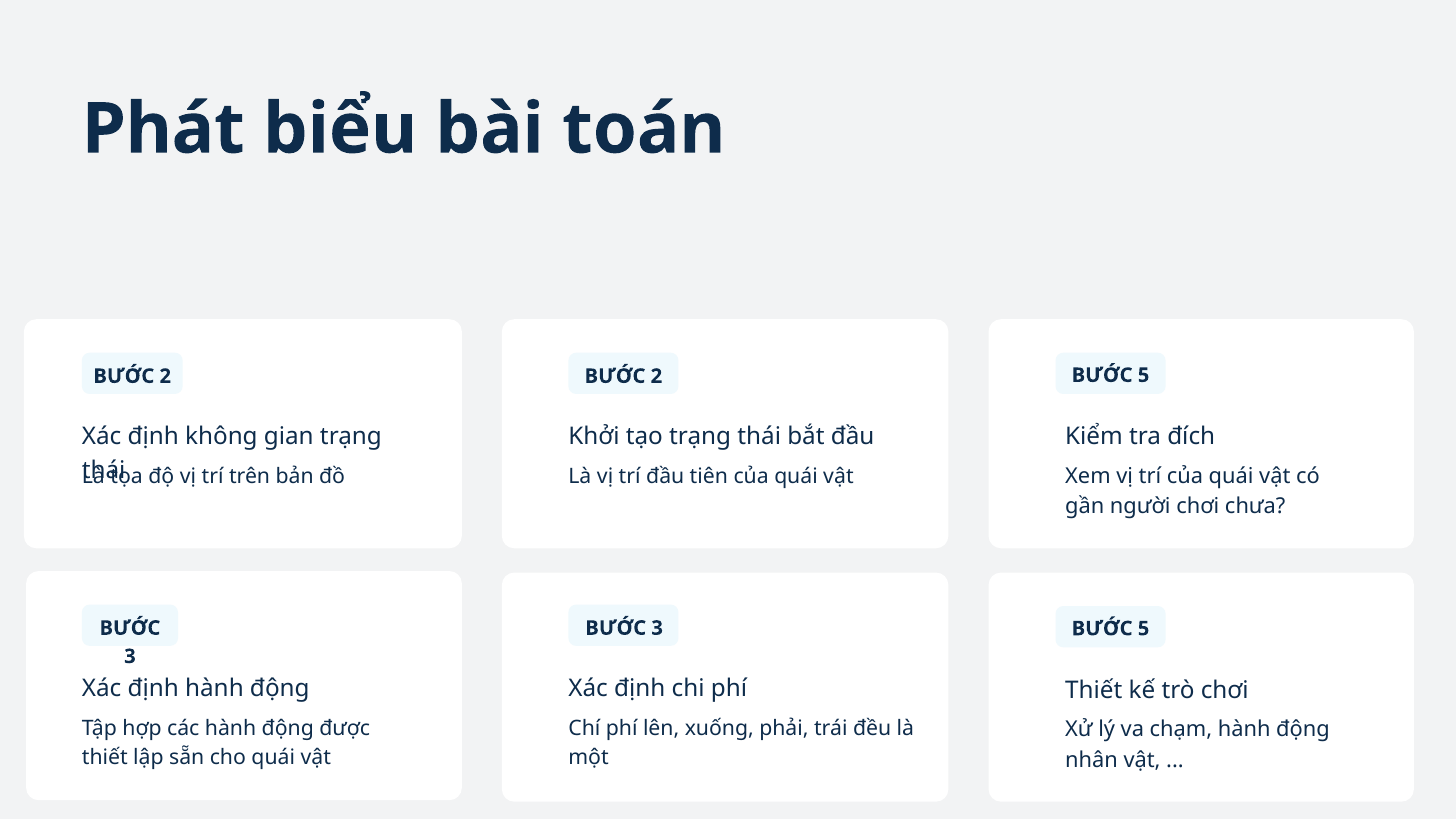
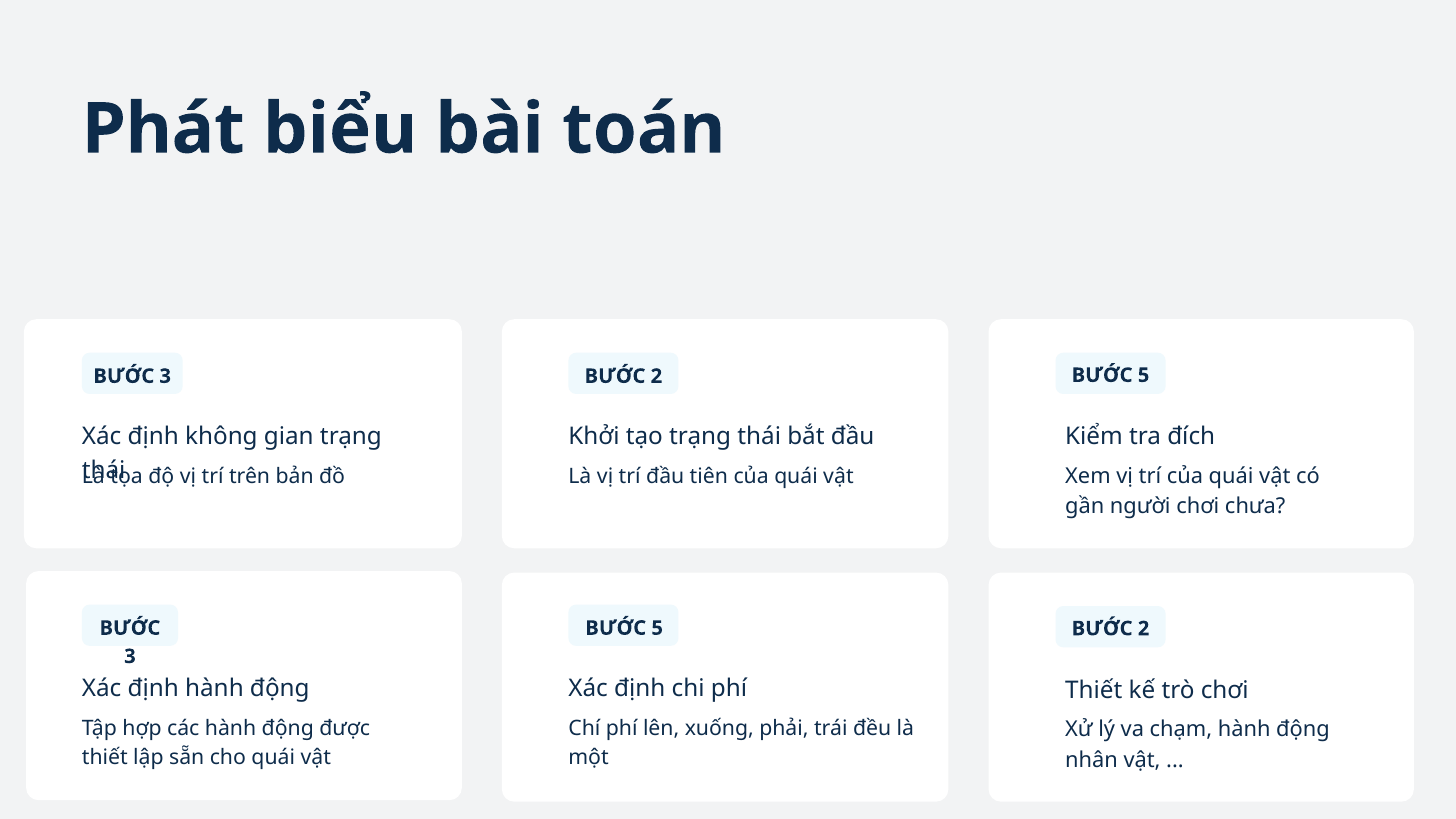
2: 2 -> 3 (165, 376)
3: 3 -> 5 (657, 628)
5: 5 -> 2 (1144, 629)
